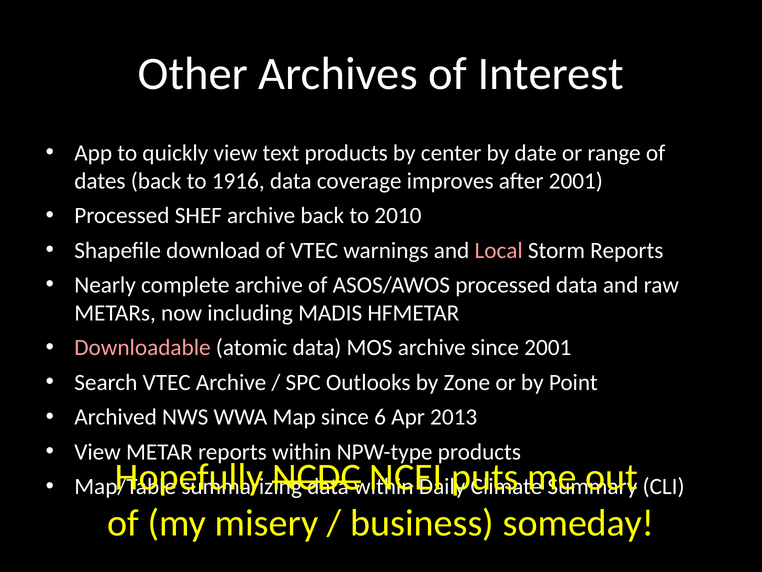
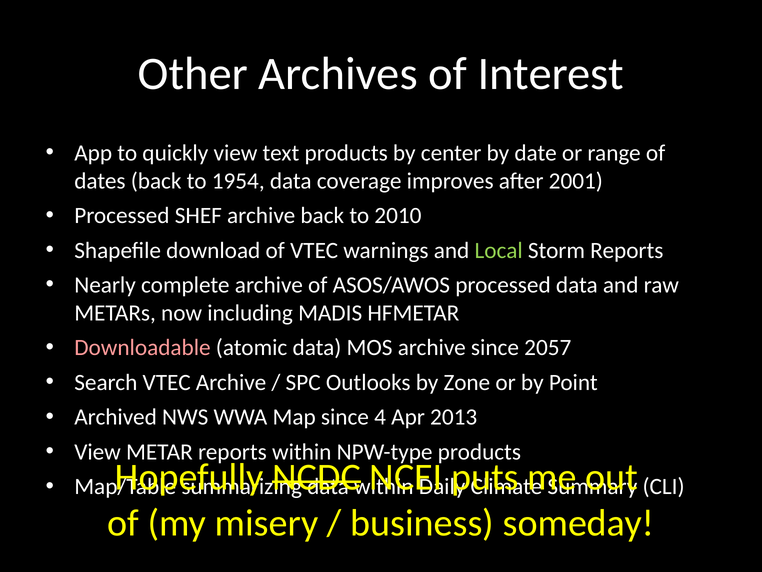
1916: 1916 -> 1954 (238, 181)
Local colour: pink -> light green (499, 250)
since 2001: 2001 -> 2057 (548, 347)
6: 6 -> 4 (380, 417)
